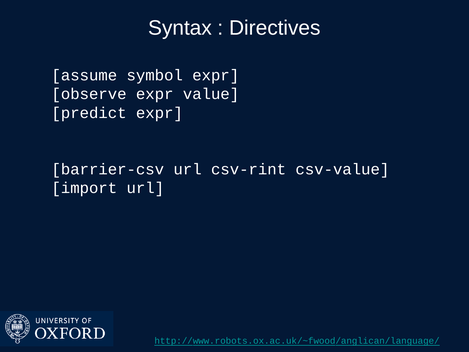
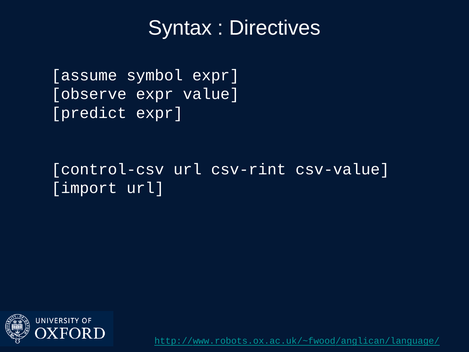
barrier-csv: barrier-csv -> control-csv (108, 169)
